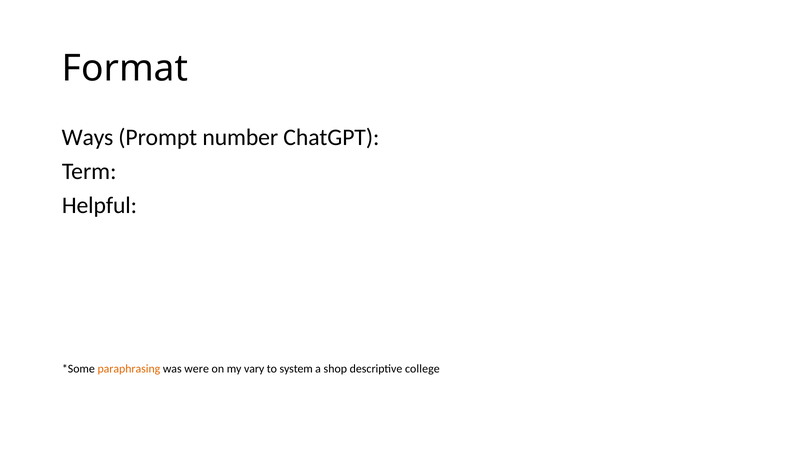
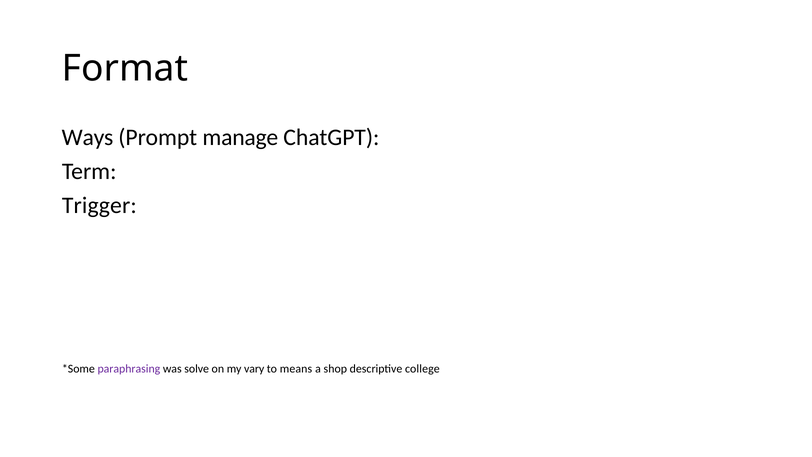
number: number -> manage (240, 137)
Helpful: Helpful -> Trigger (99, 205)
paraphrasing colour: orange -> purple (129, 369)
were: were -> solve (197, 369)
system: system -> means (296, 369)
